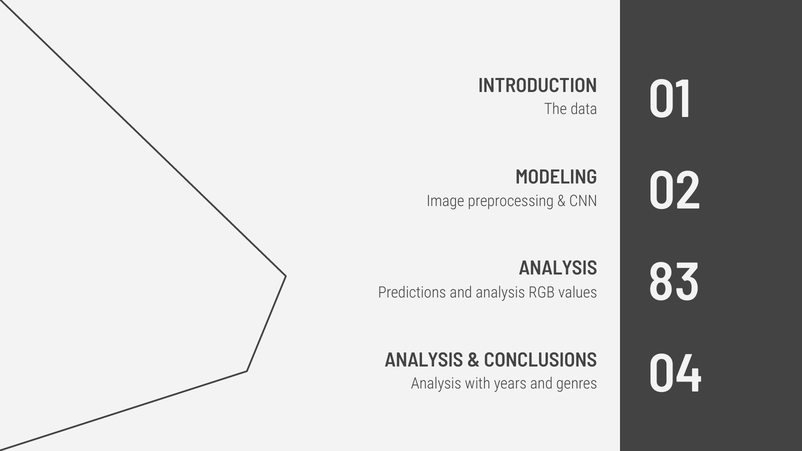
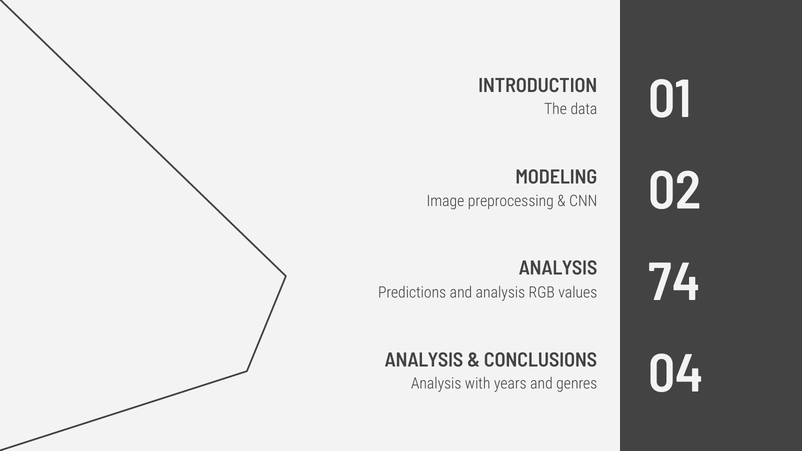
83: 83 -> 74 (674, 282)
